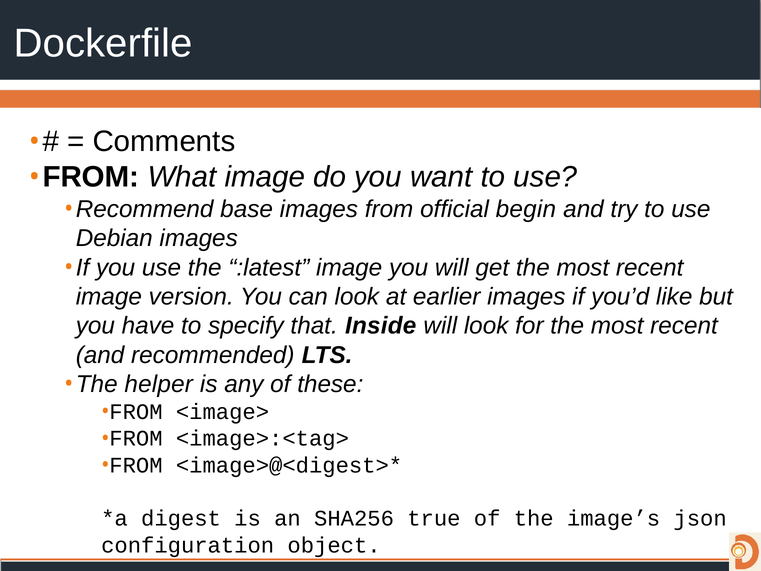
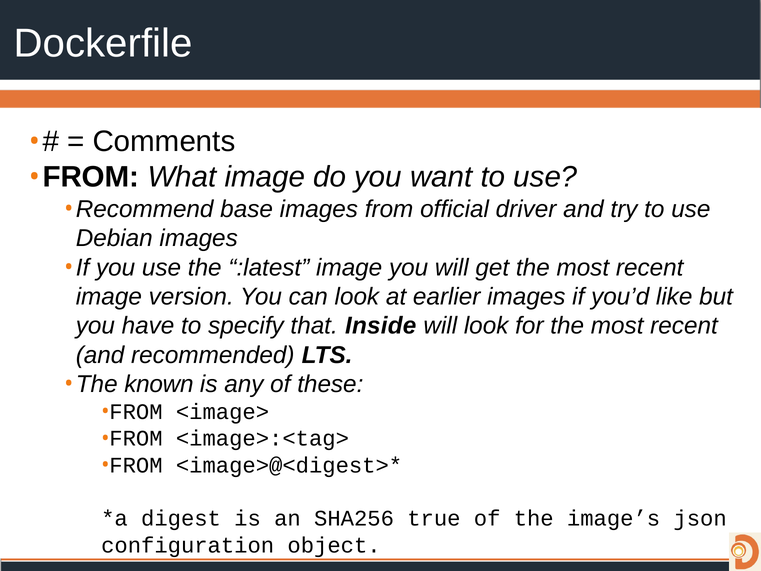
begin: begin -> driver (526, 209)
helper: helper -> known (159, 384)
